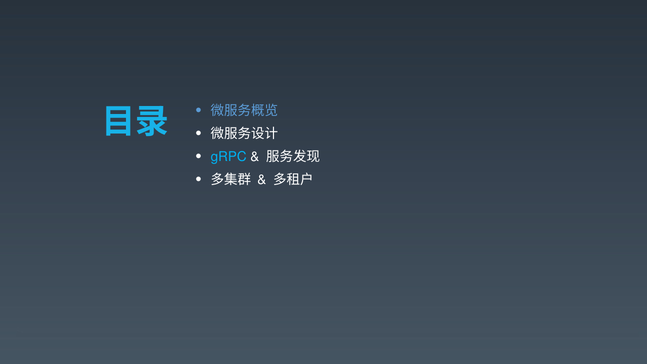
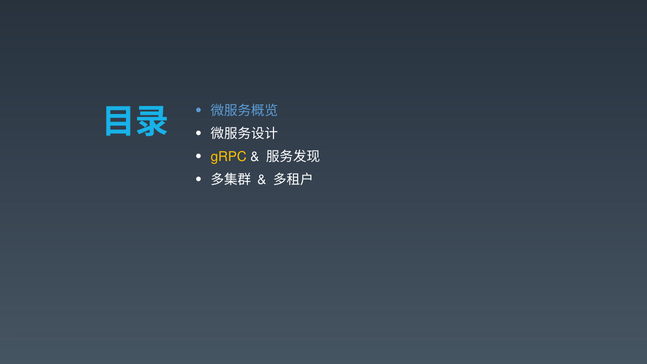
gRPC colour: light blue -> yellow (229, 157)
